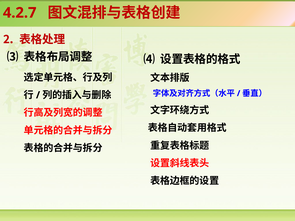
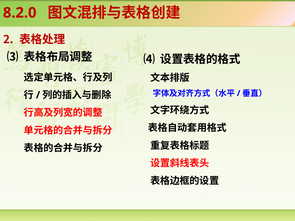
4.2.7: 4.2.7 -> 8.2.0 (20, 13)
